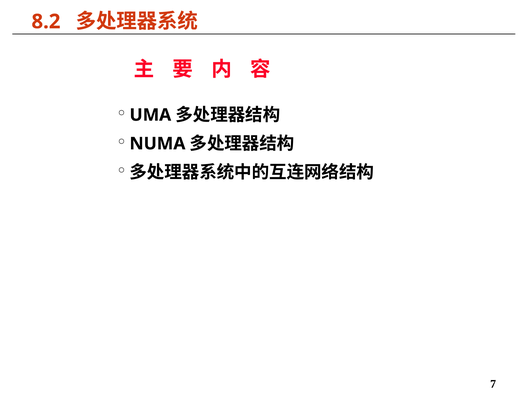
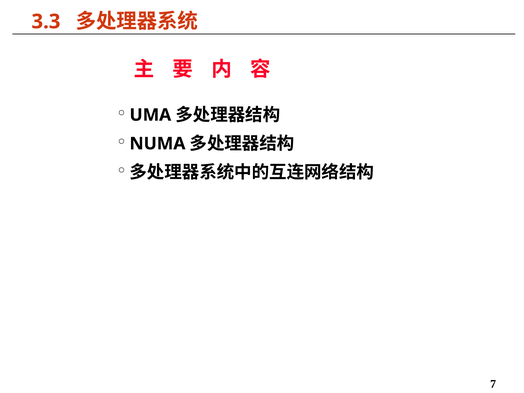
8.2: 8.2 -> 3.3 (46, 22)
